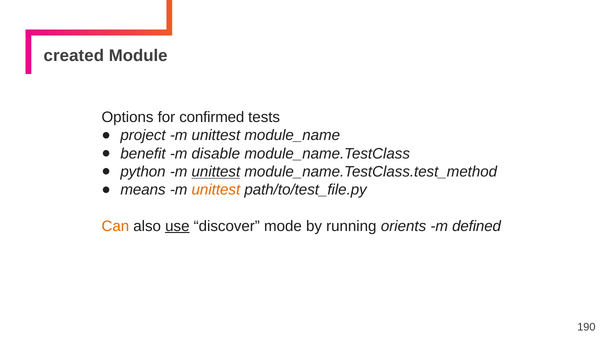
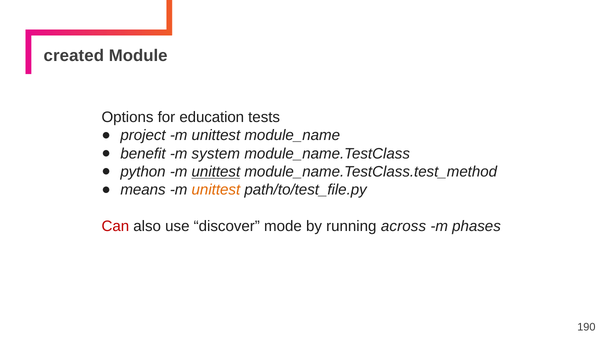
confirmed: confirmed -> education (212, 117)
disable: disable -> system (216, 153)
Can colour: orange -> red (115, 226)
use underline: present -> none (177, 226)
orients: orients -> across (404, 226)
defined: defined -> phases (476, 226)
